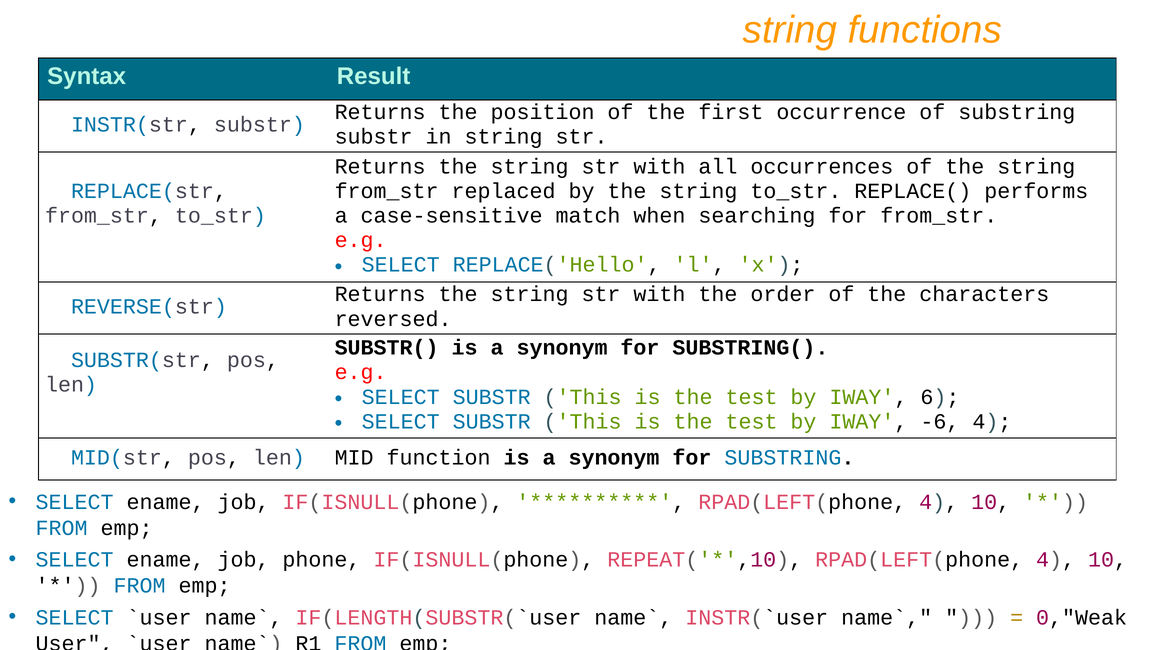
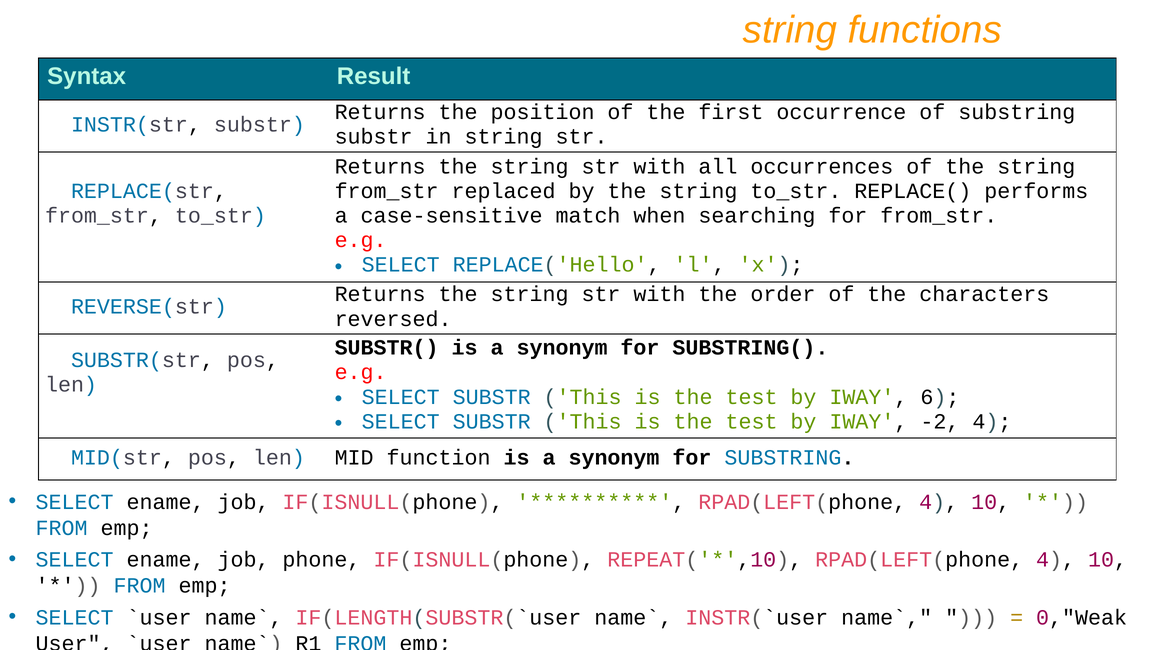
-6: -6 -> -2 (940, 421)
